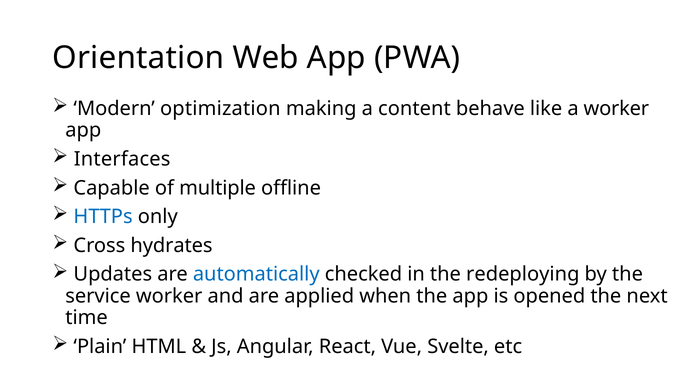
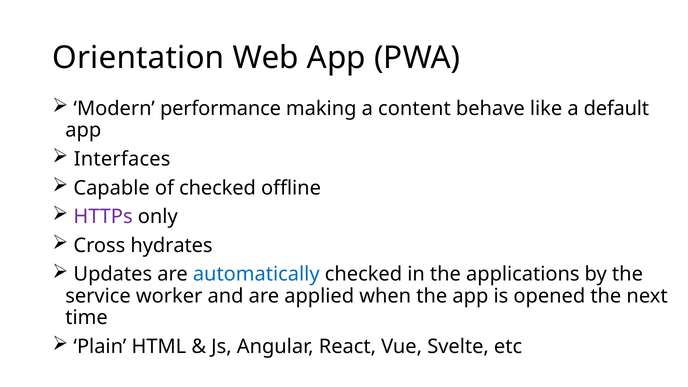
optimization: optimization -> performance (220, 109)
a worker: worker -> default (616, 109)
of multiple: multiple -> checked (218, 188)
HTTPs colour: blue -> purple (103, 217)
redeploying: redeploying -> applications (523, 274)
